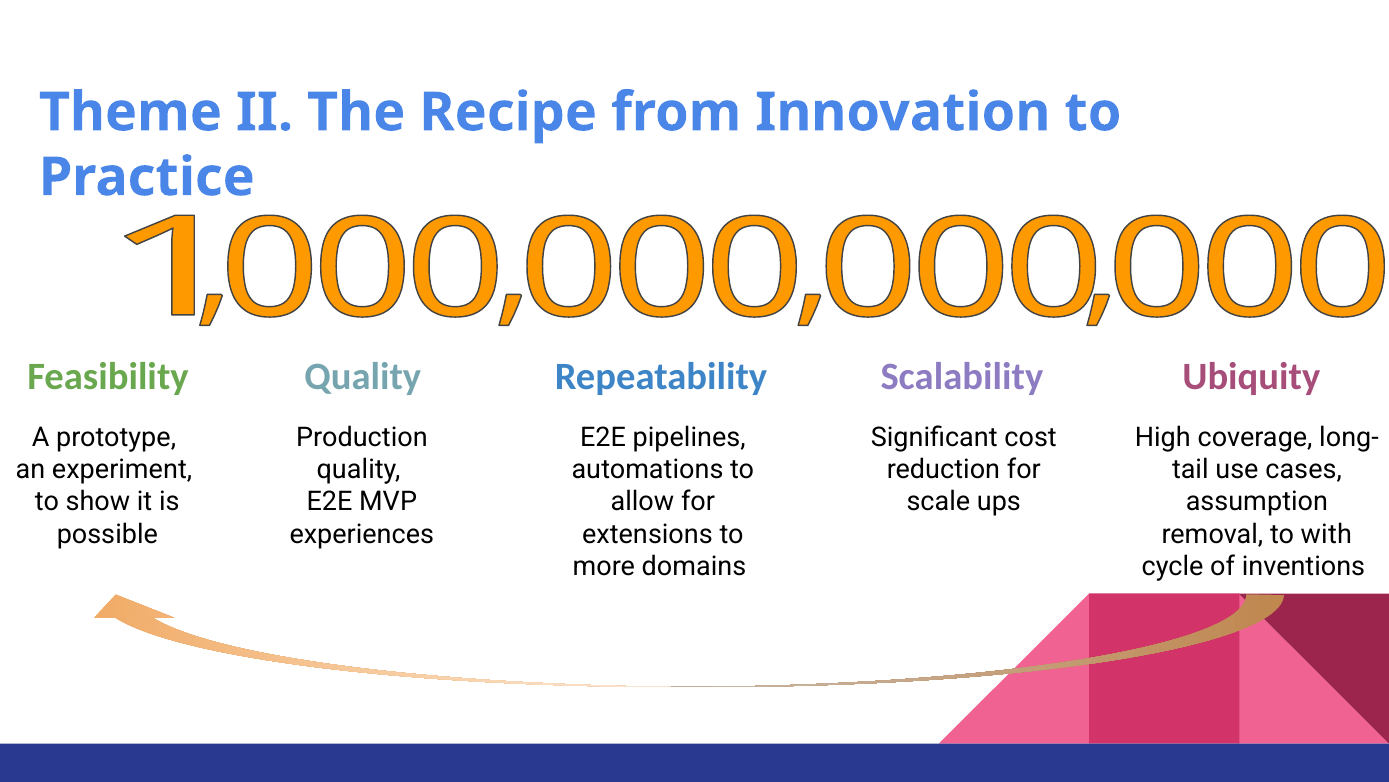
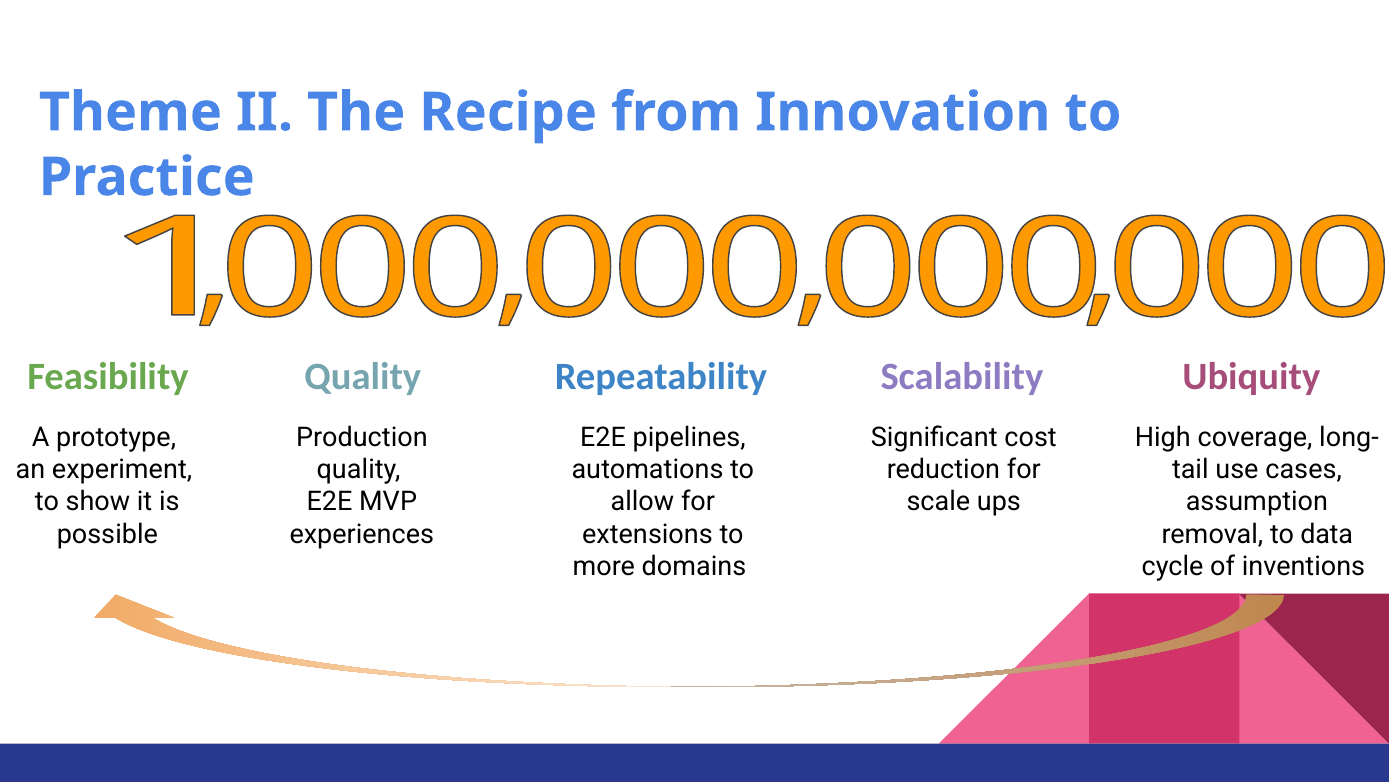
with: with -> data (1327, 534)
